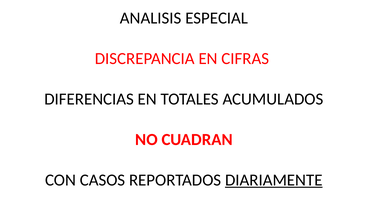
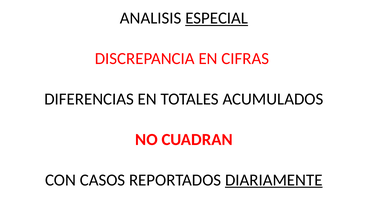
ESPECIAL underline: none -> present (217, 18)
